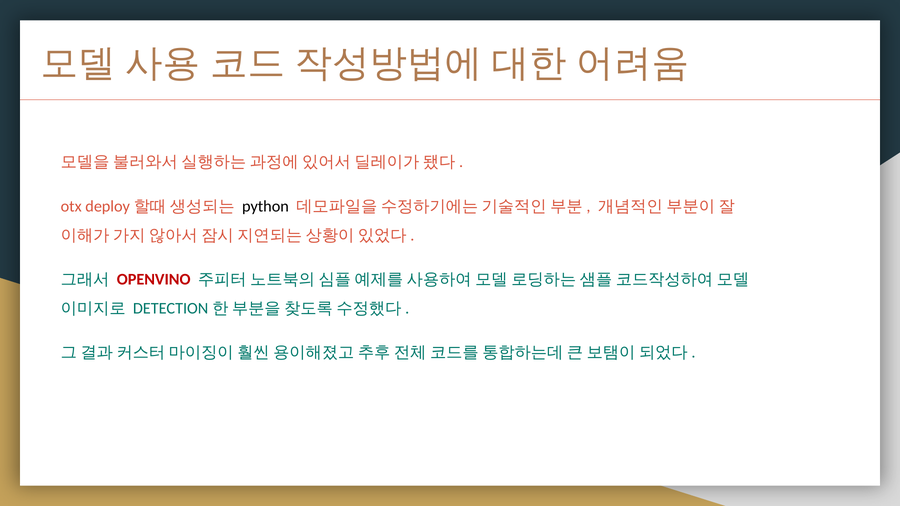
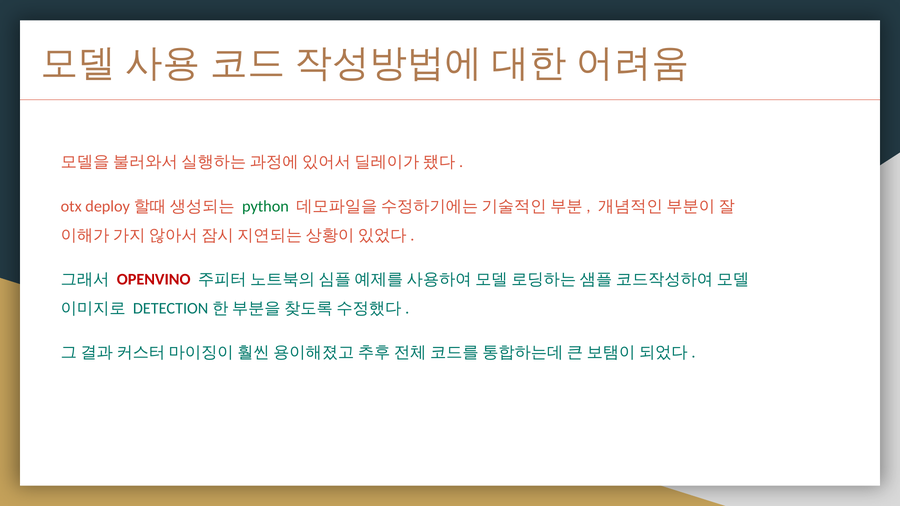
python colour: black -> green (265, 206)
